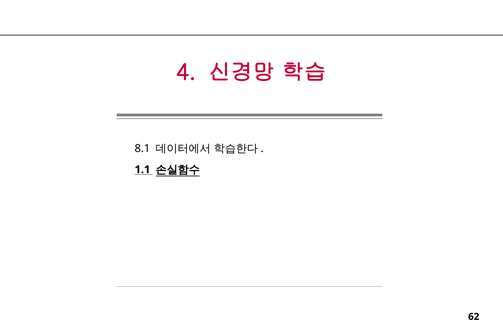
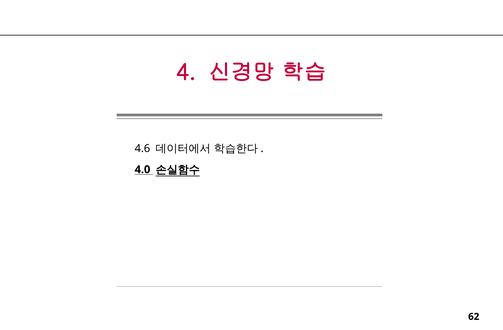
8.1: 8.1 -> 4.6 (142, 149)
1.1: 1.1 -> 4.0 (142, 170)
